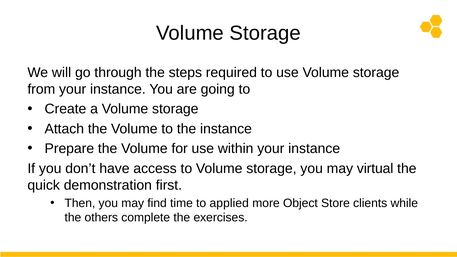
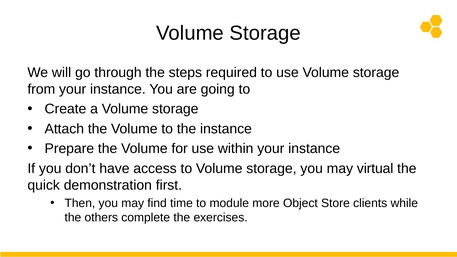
applied: applied -> module (229, 203)
